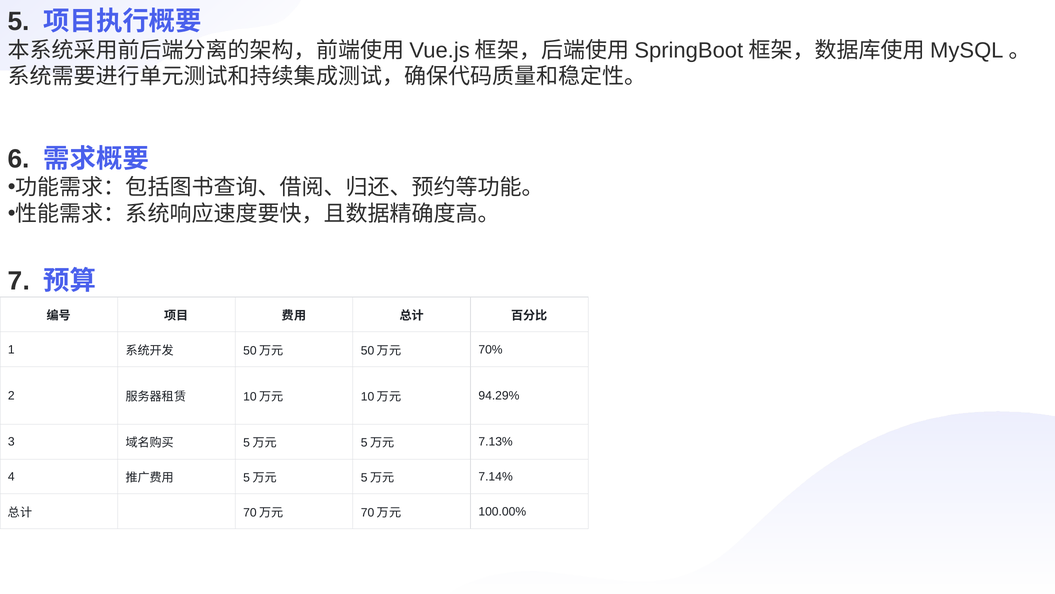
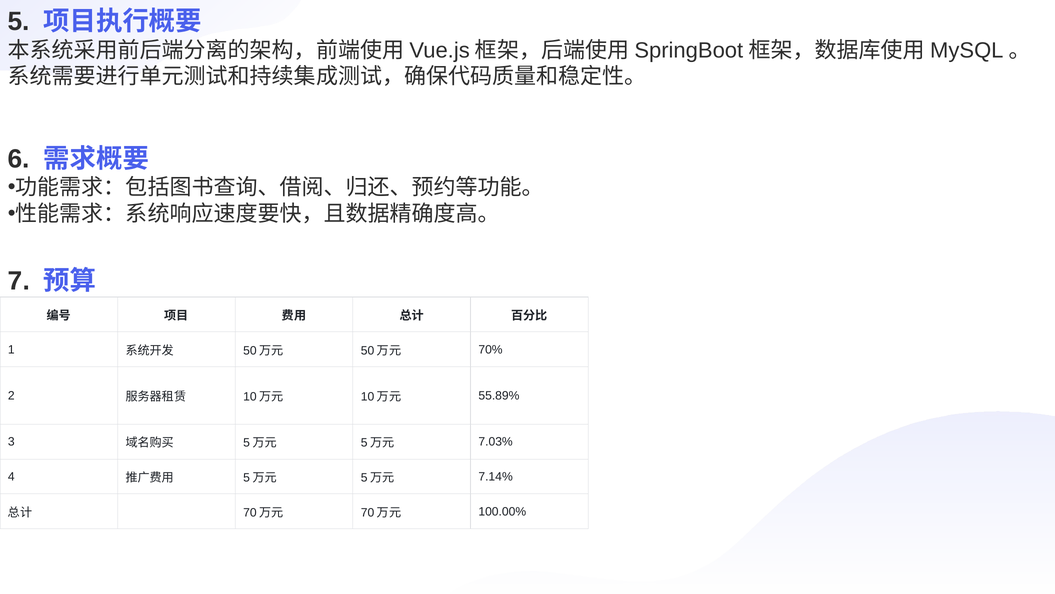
94.29%: 94.29% -> 55.89% (499, 395)
7.13%: 7.13% -> 7.03% (496, 441)
